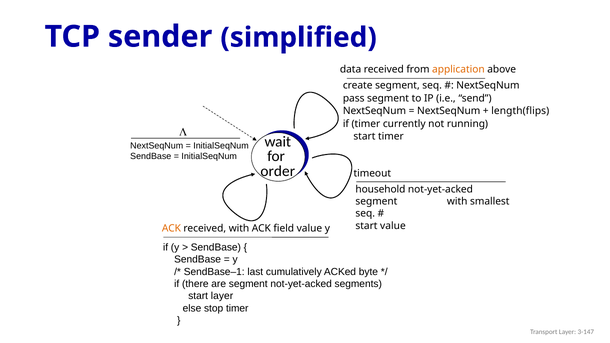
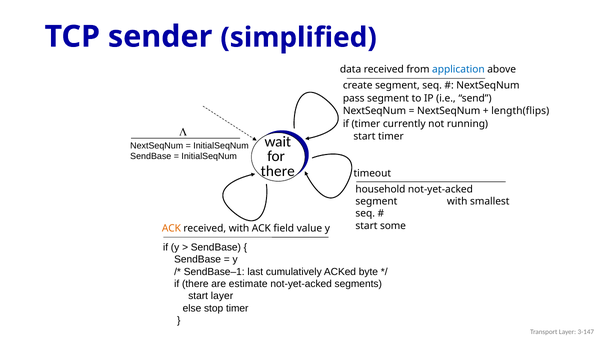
application colour: orange -> blue (458, 69)
order: order -> there (278, 171)
start value: value -> some (393, 226)
are segment: segment -> estimate (248, 284)
